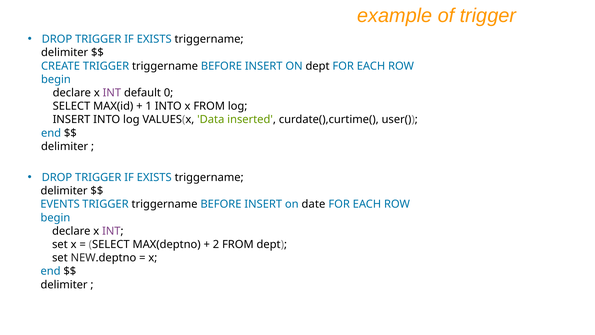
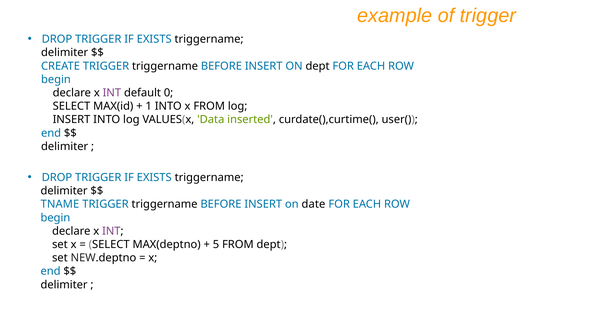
EVENTS: EVENTS -> TNAME (60, 204)
2: 2 -> 5 (216, 244)
